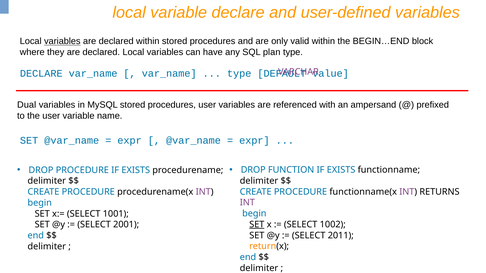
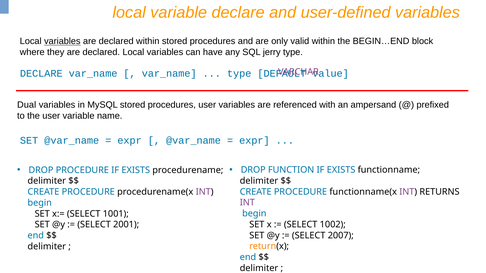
plan: plan -> jerry (272, 52)
SET underline: present -> none (257, 225)
2011: 2011 -> 2007 (341, 236)
